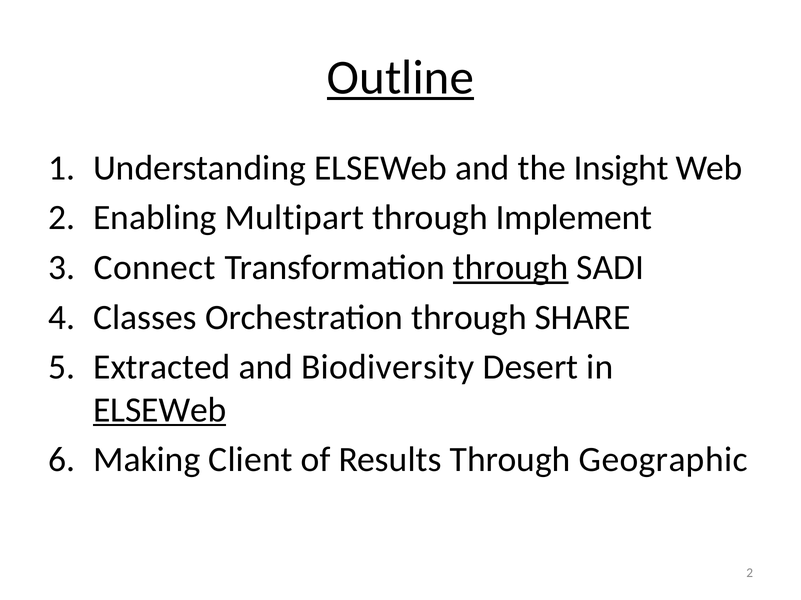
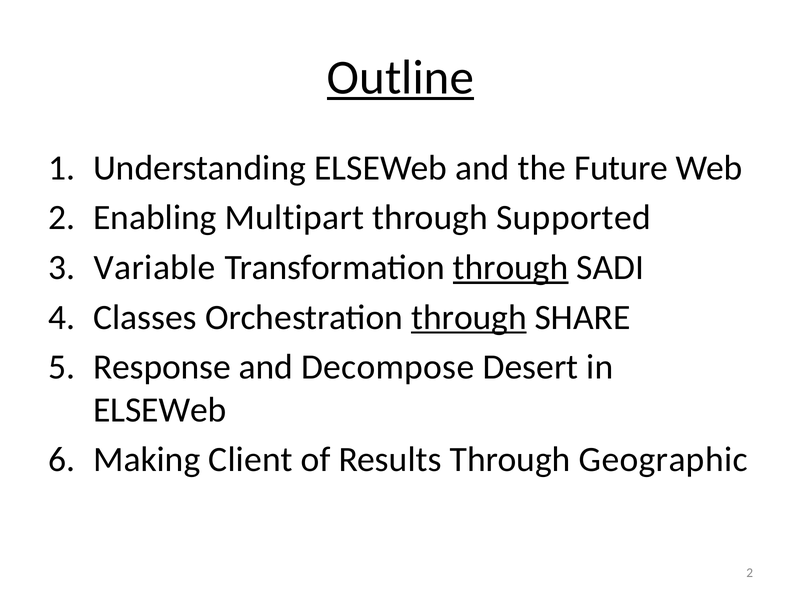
Insight: Insight -> Future (621, 168)
Implement: Implement -> Supported (574, 218)
Connect: Connect -> Variable (155, 268)
through underline: none -> present (469, 318)
Extracted: Extracted -> Response (162, 368)
Biodiversity: Biodiversity -> Decompose (388, 368)
ELSEWeb underline: present -> none (160, 410)
